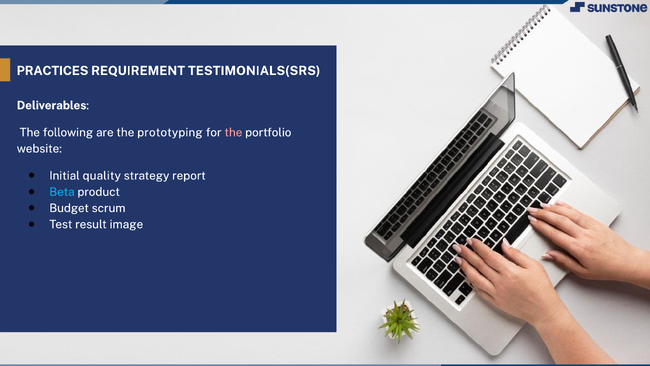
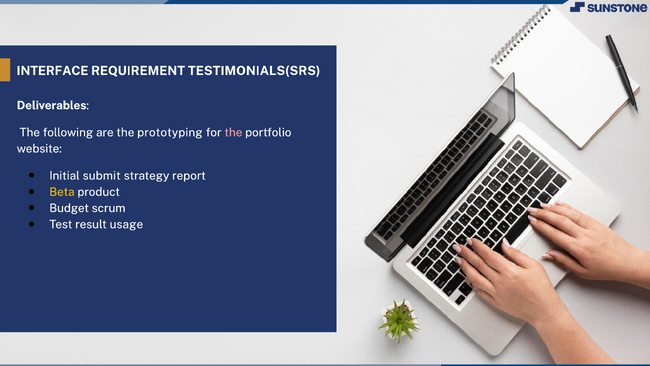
PRACTICES: PRACTICES -> INTERFACE (53, 71)
quality: quality -> submit (102, 176)
Beta colour: light blue -> yellow (62, 192)
image: image -> usage (126, 224)
